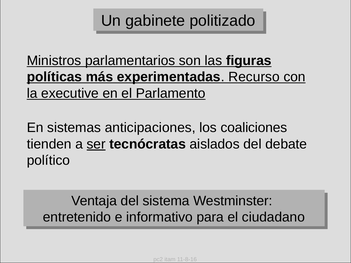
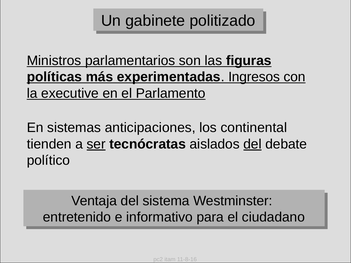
Recurso: Recurso -> Ingresos (254, 77)
coaliciones: coaliciones -> continental (254, 128)
del underline: none -> present (253, 144)
